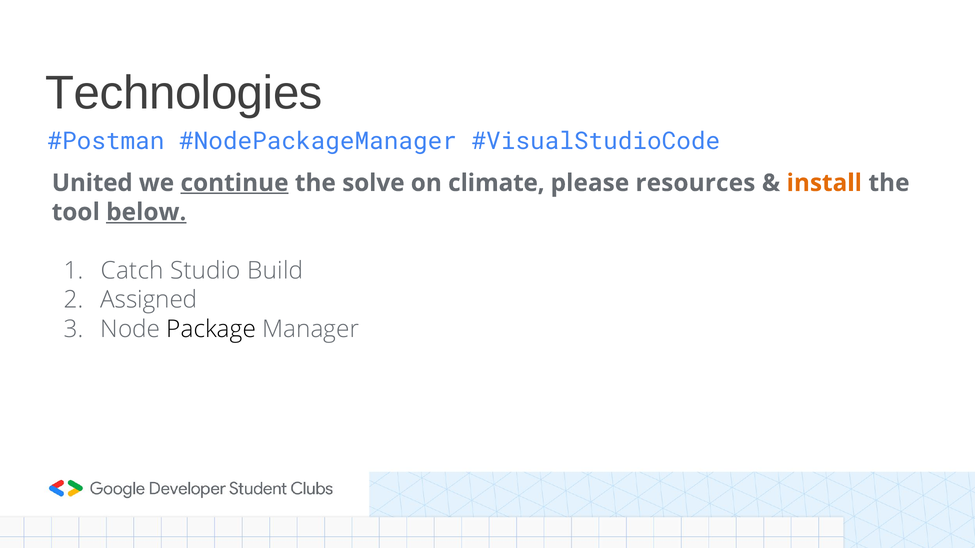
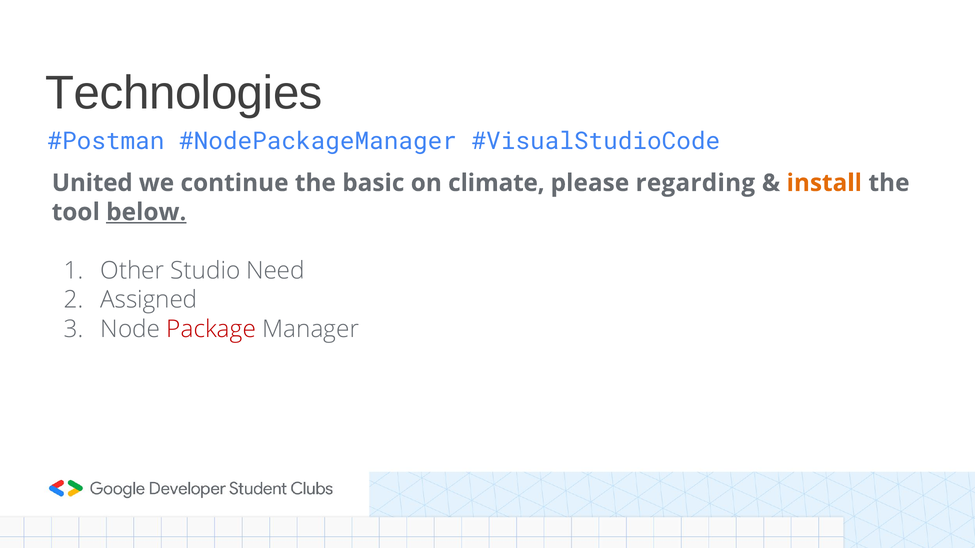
continue underline: present -> none (235, 183)
solve: solve -> basic (373, 183)
resources: resources -> regarding (695, 183)
Catch: Catch -> Other (132, 271)
Build: Build -> Need (275, 271)
Package colour: black -> red (211, 329)
